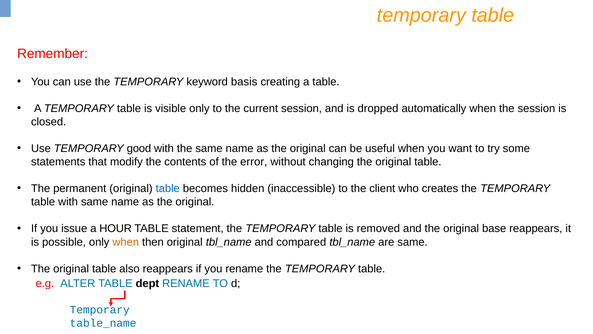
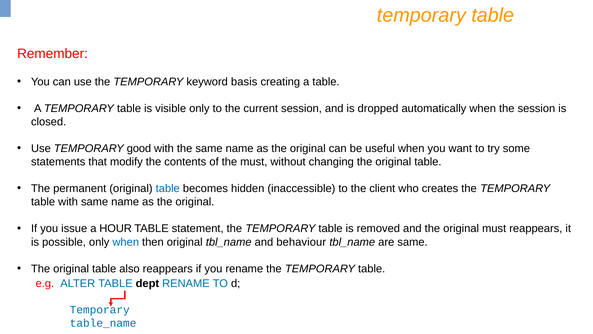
the error: error -> must (254, 162)
original base: base -> must (494, 228)
when colour: orange -> blue (126, 242)
compared: compared -> behaviour (301, 242)
